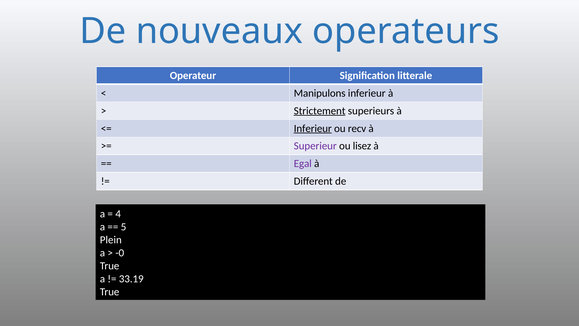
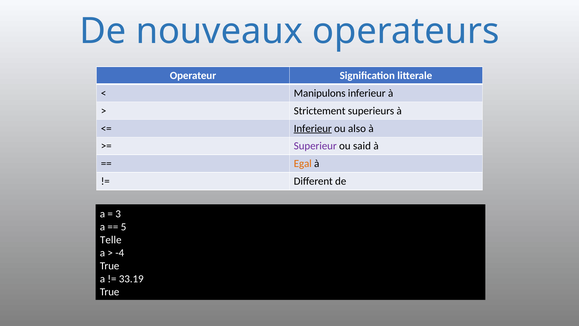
Strictement underline: present -> none (320, 111)
recv: recv -> also (357, 128)
lisez: lisez -> said (362, 146)
Egal colour: purple -> orange (303, 164)
4: 4 -> 3 (118, 214)
Plein: Plein -> Telle (111, 240)
-0: -0 -> -4 (120, 253)
